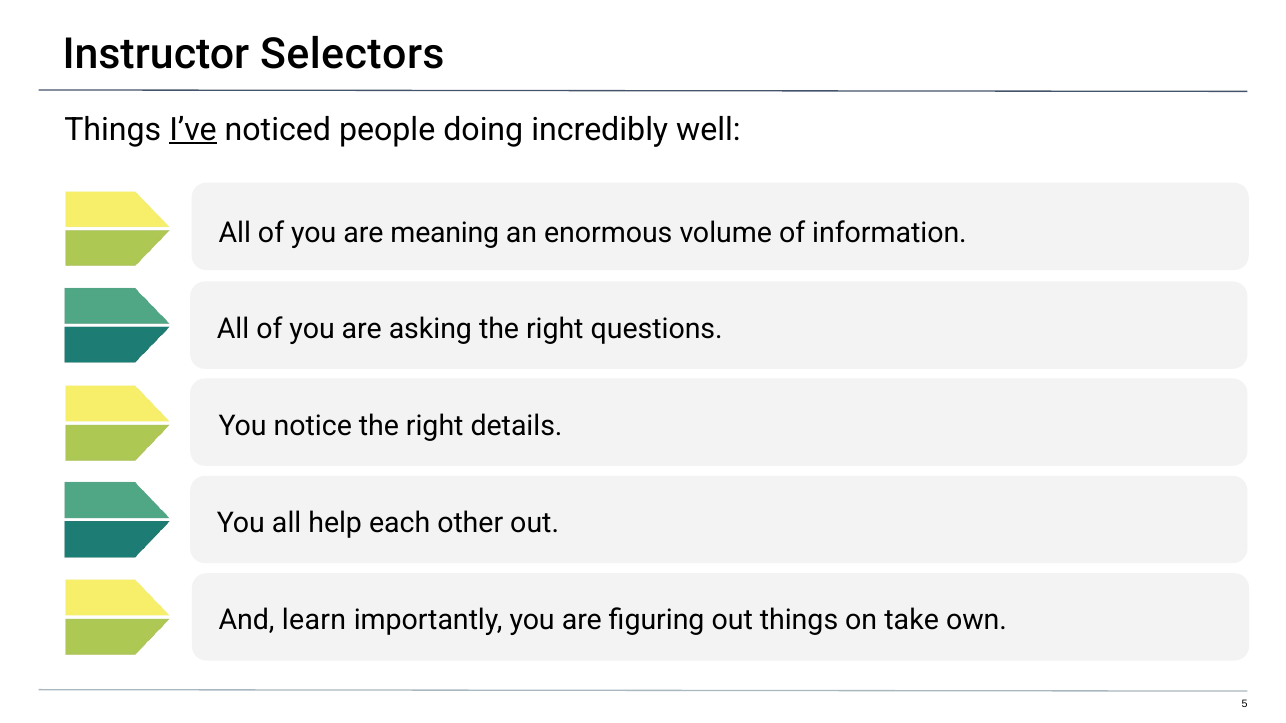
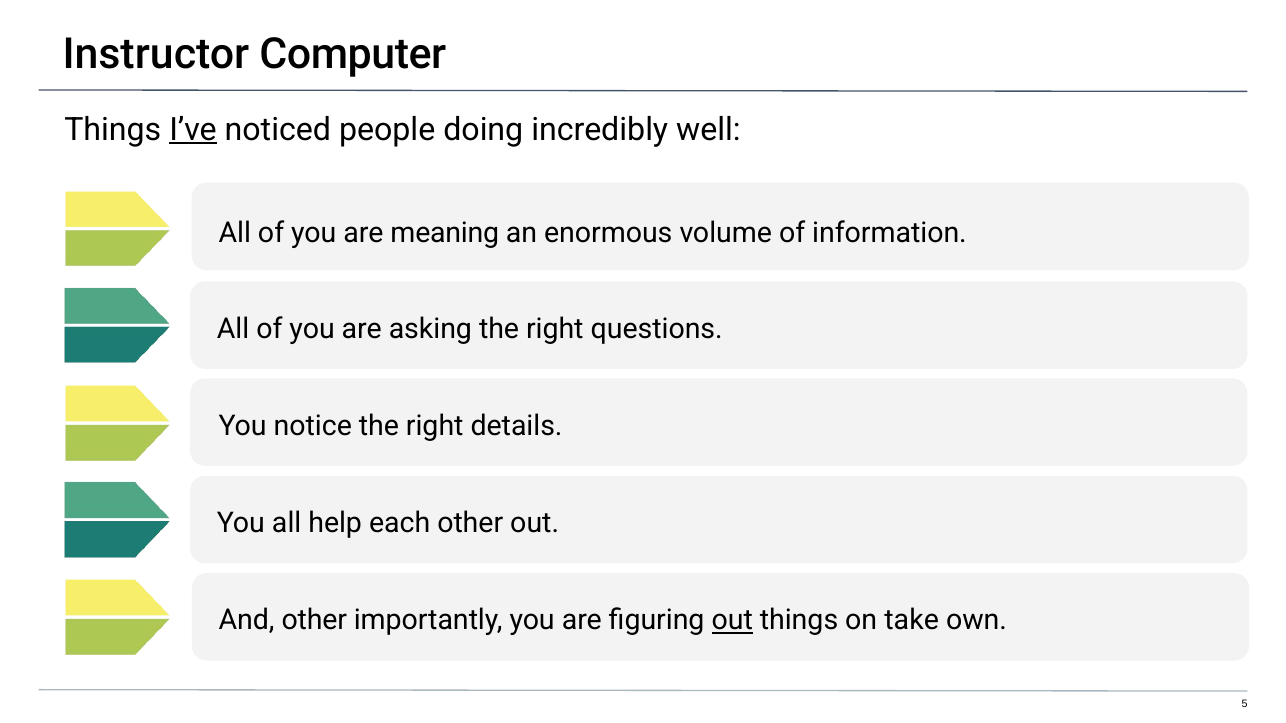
Selectors: Selectors -> Computer (353, 54)
And learn: learn -> other (314, 621)
out underline: none -> present (732, 621)
